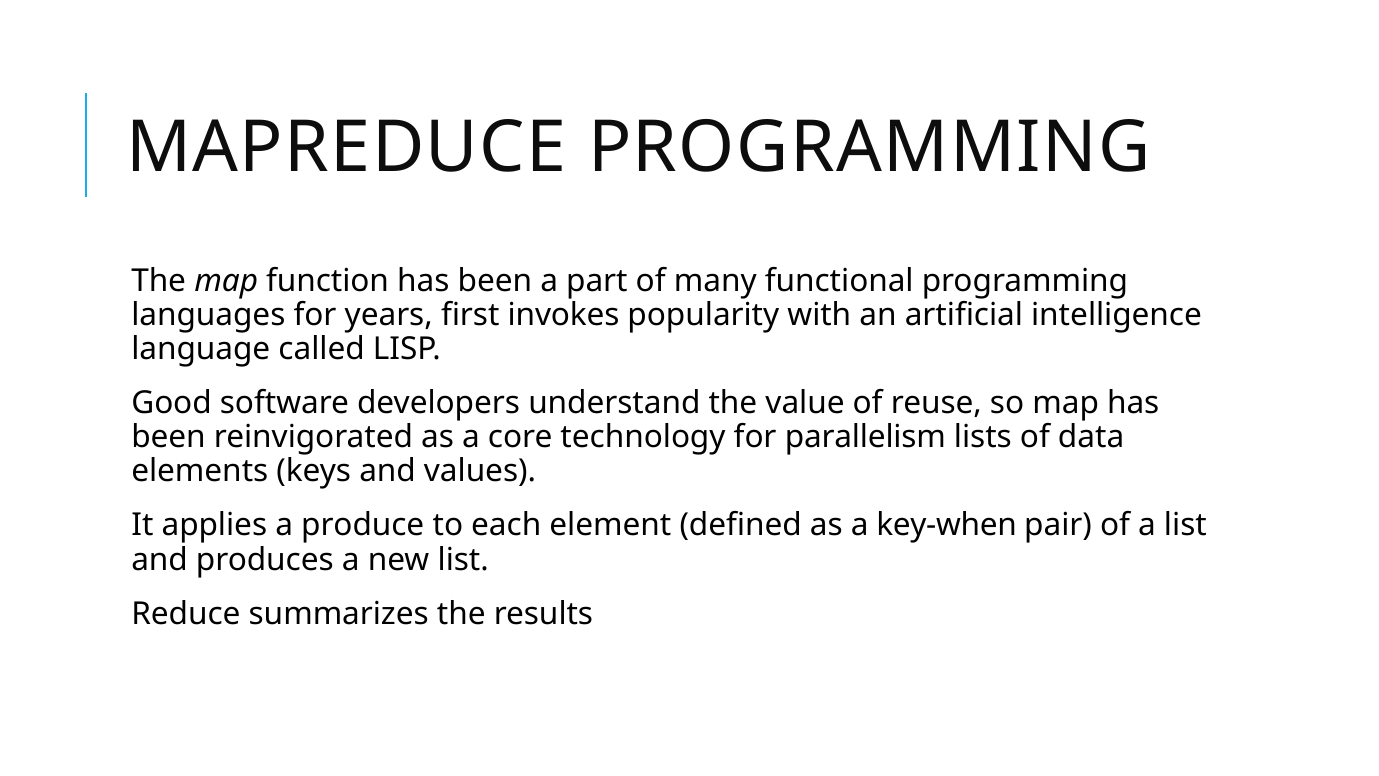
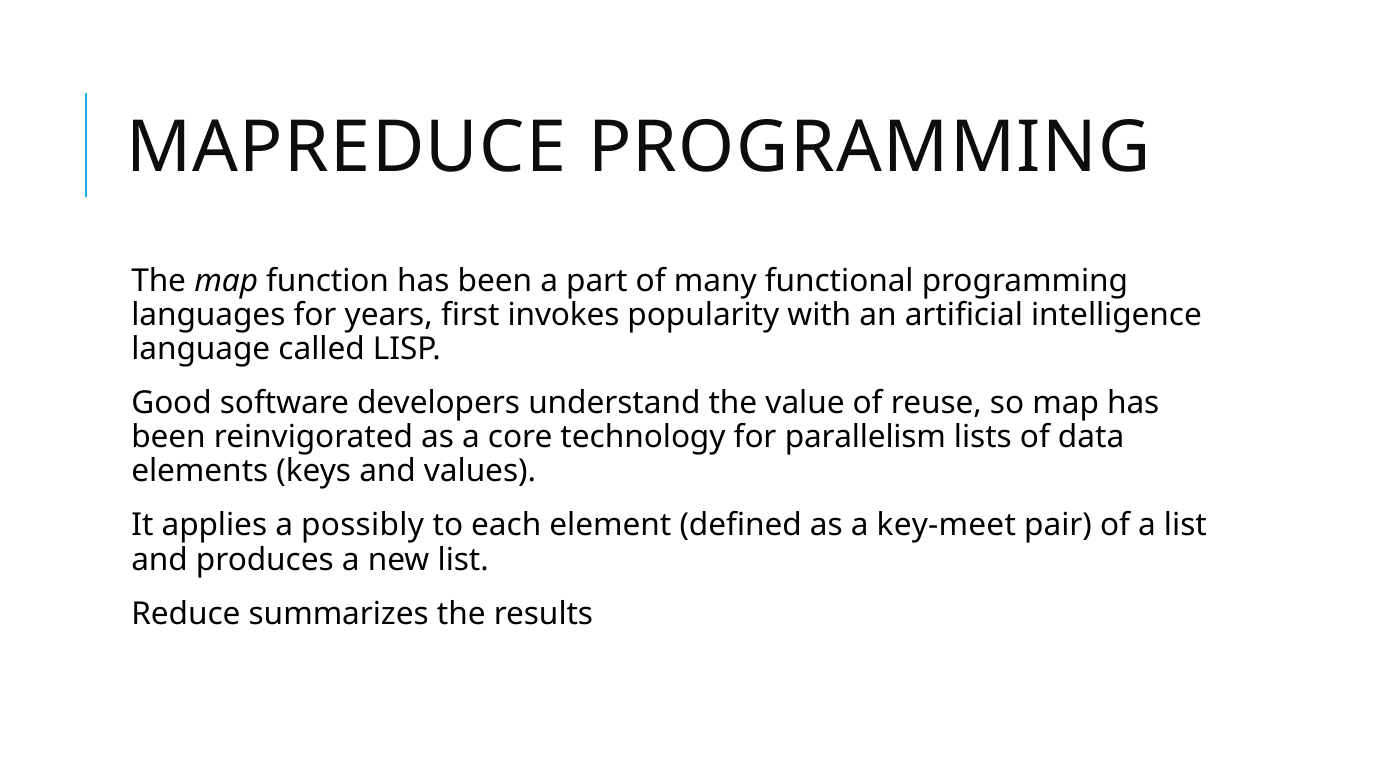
produce: produce -> possibly (363, 525)
key-when: key-when -> key-meet (946, 525)
